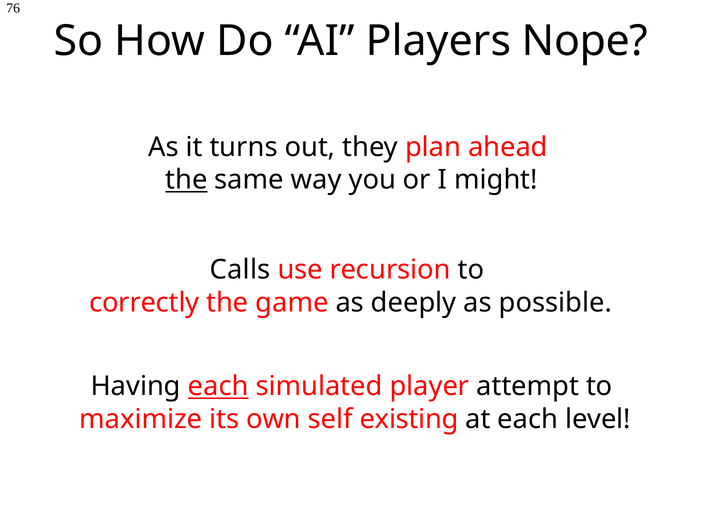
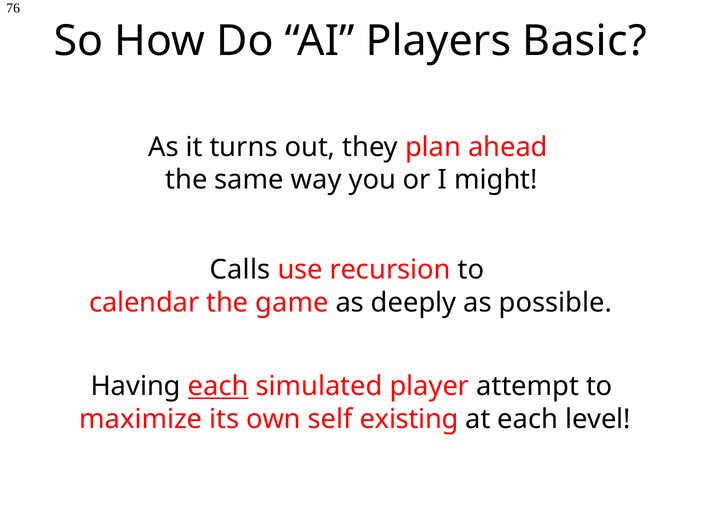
Nope: Nope -> Basic (585, 41)
the underline: present -> none (186, 180)
correctly: correctly -> calendar (144, 303)
